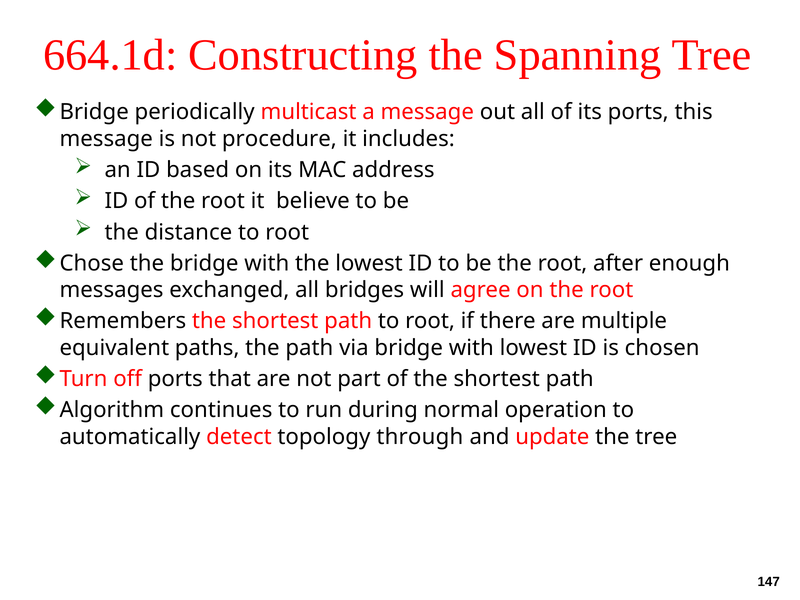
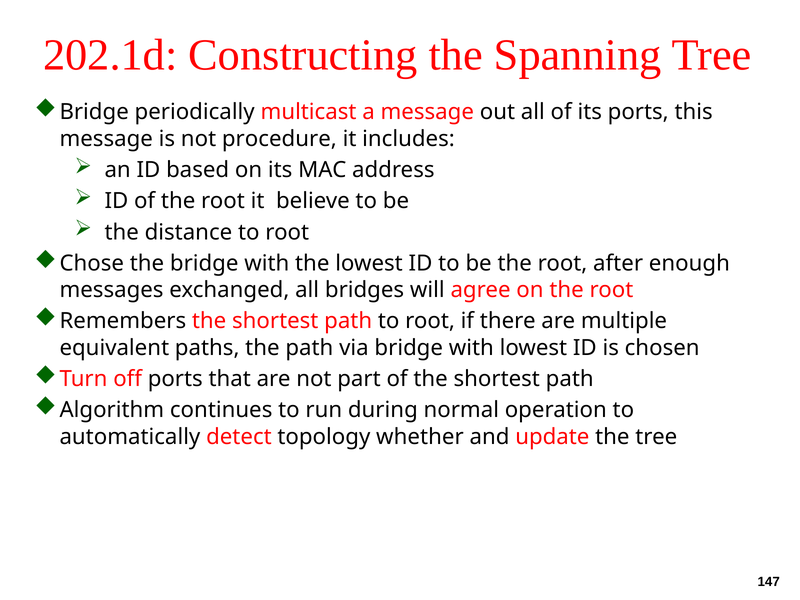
664.1d: 664.1d -> 202.1d (110, 55)
through: through -> whether (420, 437)
